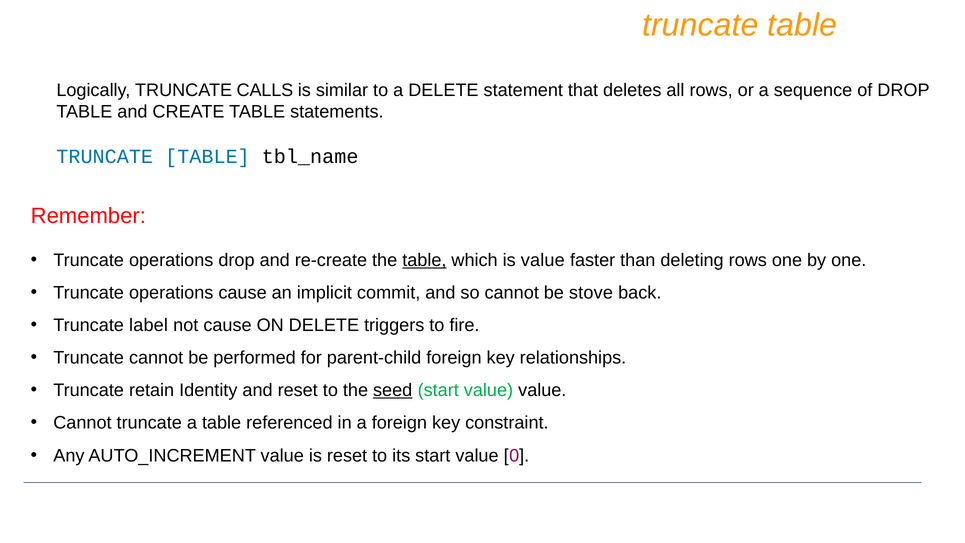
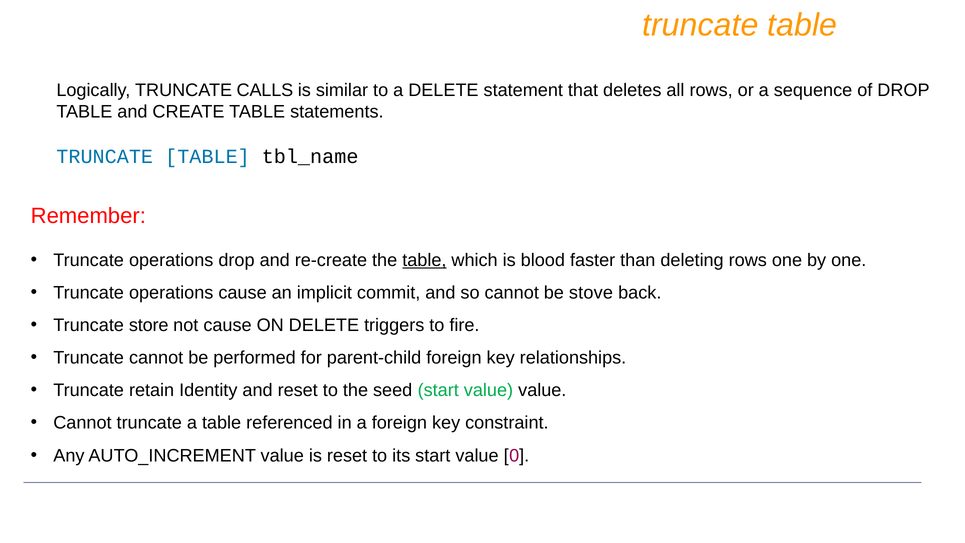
is value: value -> blood (543, 260)
label: label -> store (149, 325)
seed underline: present -> none (393, 390)
